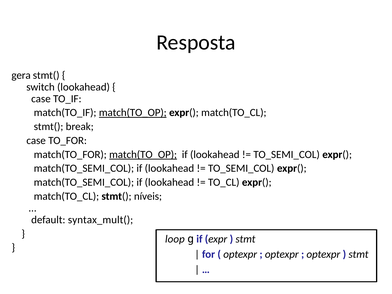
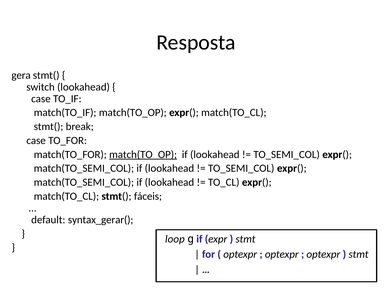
match(TO_OP underline: present -> none (133, 113)
níveis: níveis -> fáceis (148, 196)
syntax_mult(: syntax_mult( -> syntax_gerar( (101, 220)
